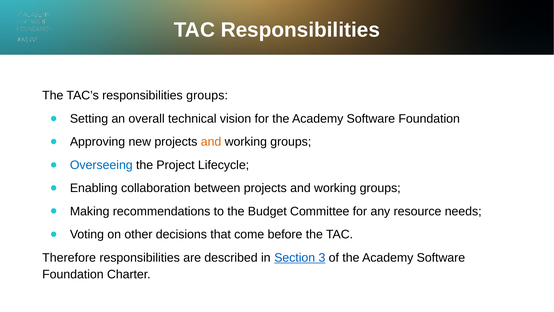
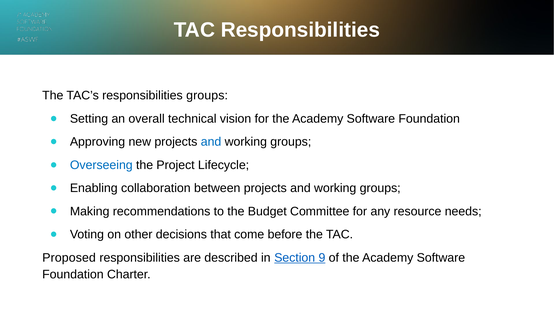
and colour: orange -> blue (211, 142)
Therefore: Therefore -> Proposed (69, 257)
3: 3 -> 9 (322, 257)
